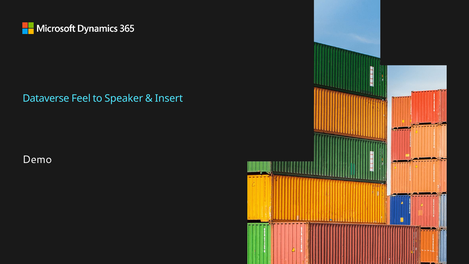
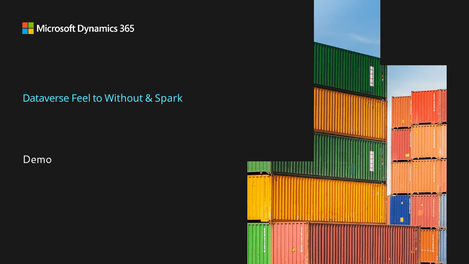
Speaker: Speaker -> Without (124, 98)
Insert: Insert -> Spark (169, 98)
